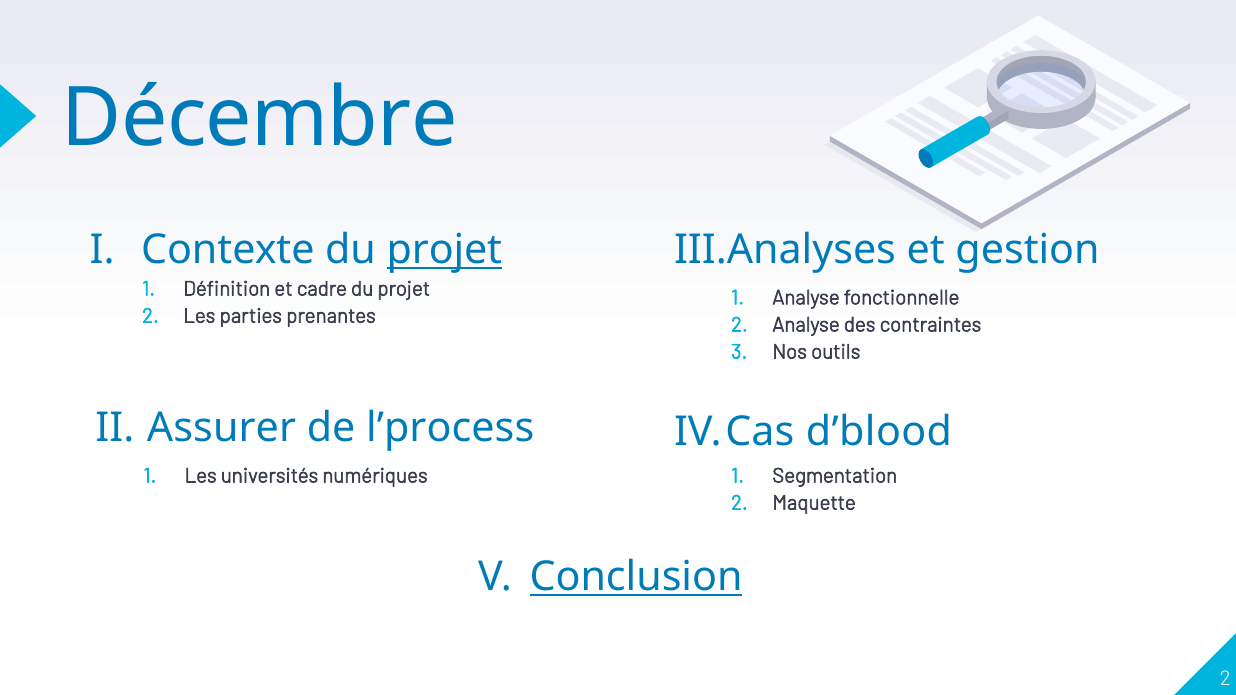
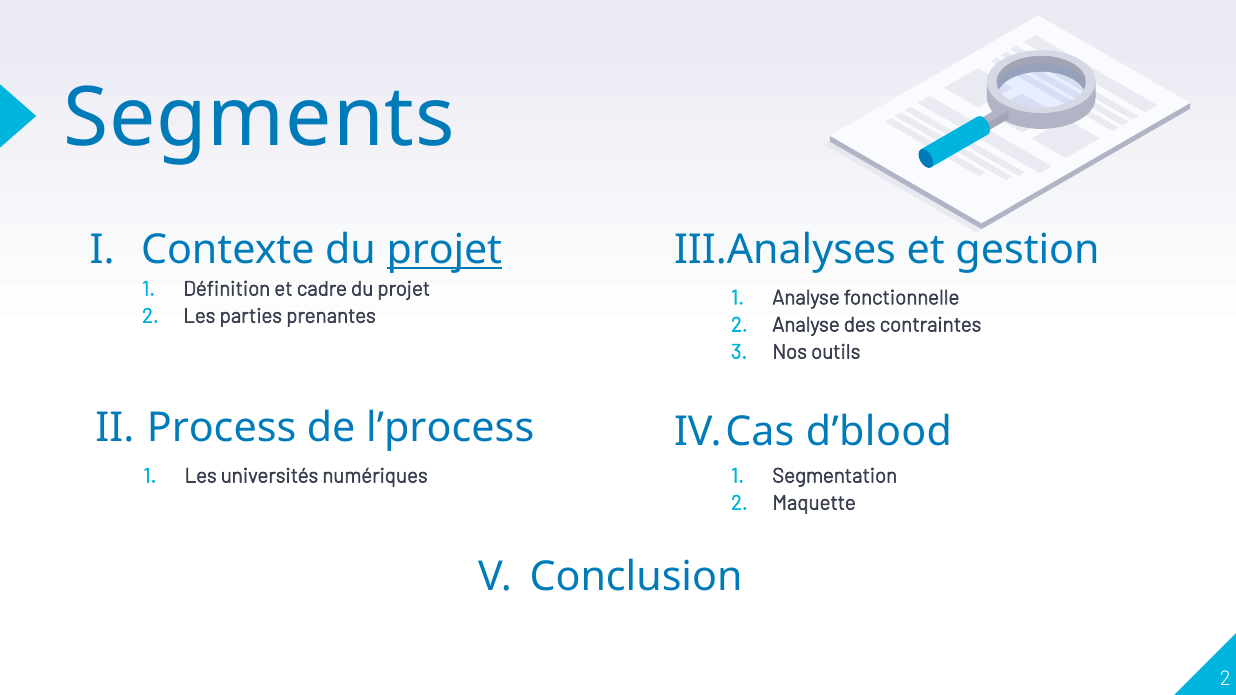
Décembre: Décembre -> Segments (259, 118)
Assurer: Assurer -> Process (222, 428)
Conclusion underline: present -> none (636, 577)
